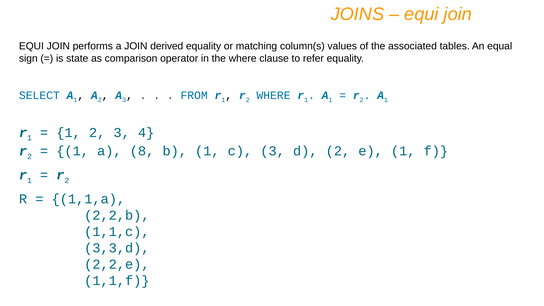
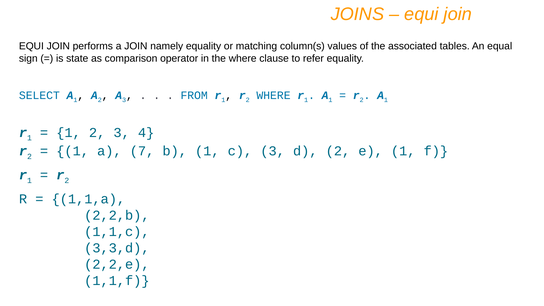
derived: derived -> namely (167, 46)
8: 8 -> 7 (142, 151)
